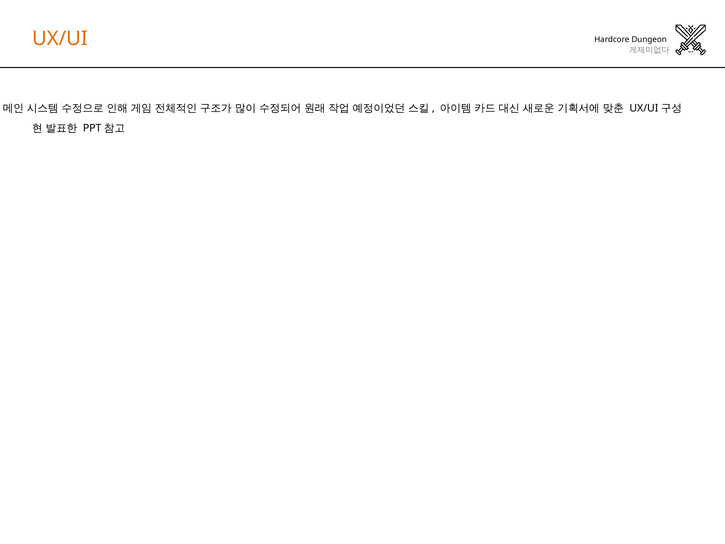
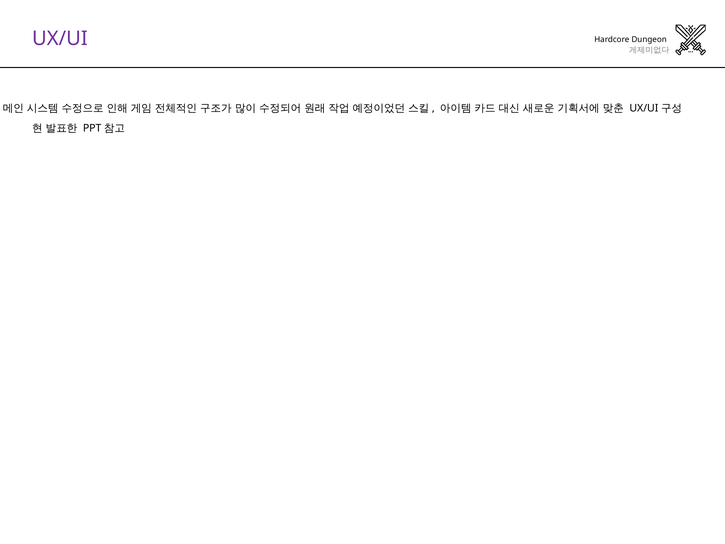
UX/UI colour: orange -> purple (60, 39)
